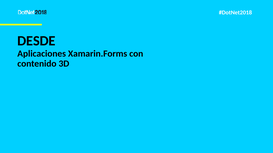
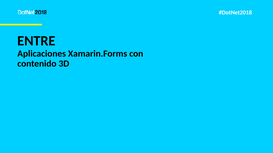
DESDE: DESDE -> ENTRE (36, 41)
